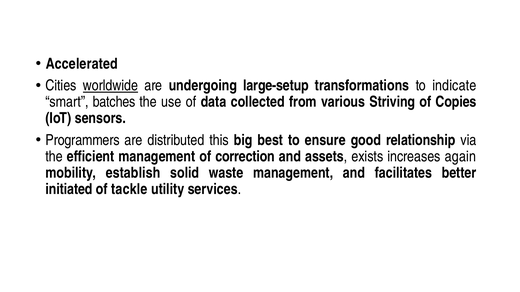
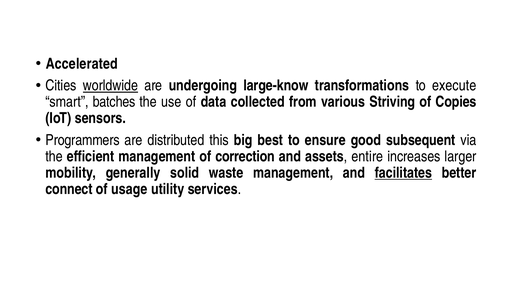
large-setup: large-setup -> large-know (276, 86)
indicate: indicate -> execute (454, 86)
relationship: relationship -> subsequent (421, 140)
exists: exists -> entire (367, 157)
again: again -> larger (461, 157)
establish: establish -> generally (133, 173)
facilitates underline: none -> present (403, 173)
initiated: initiated -> connect (69, 189)
tackle: tackle -> usage (129, 189)
